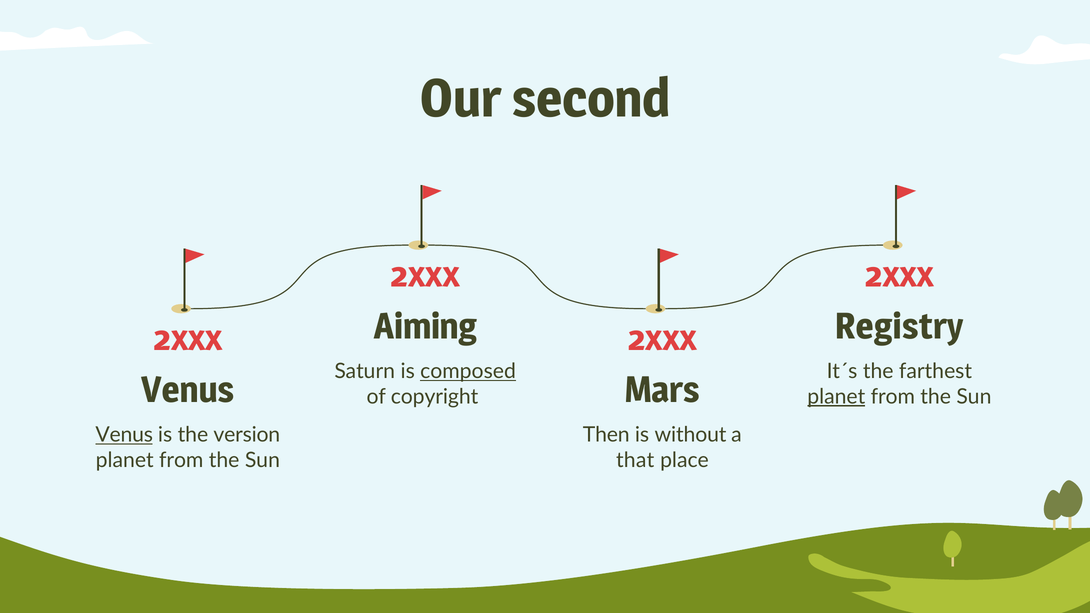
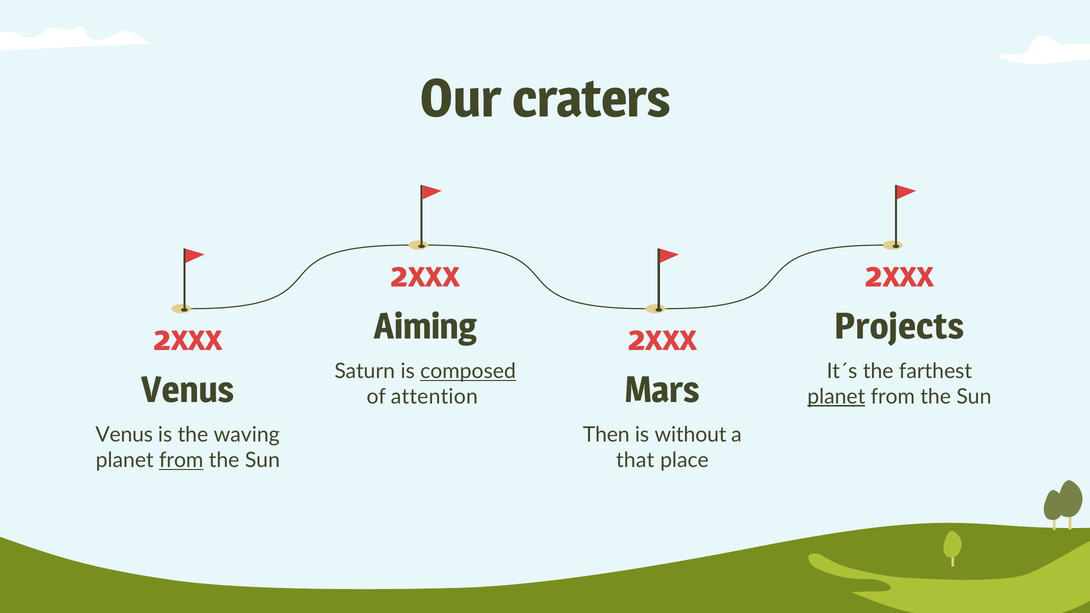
second: second -> craters (591, 99)
Registry: Registry -> Projects (899, 327)
copyright: copyright -> attention (434, 397)
Venus underline: present -> none (124, 435)
version: version -> waving (247, 435)
from underline: none -> present (181, 460)
